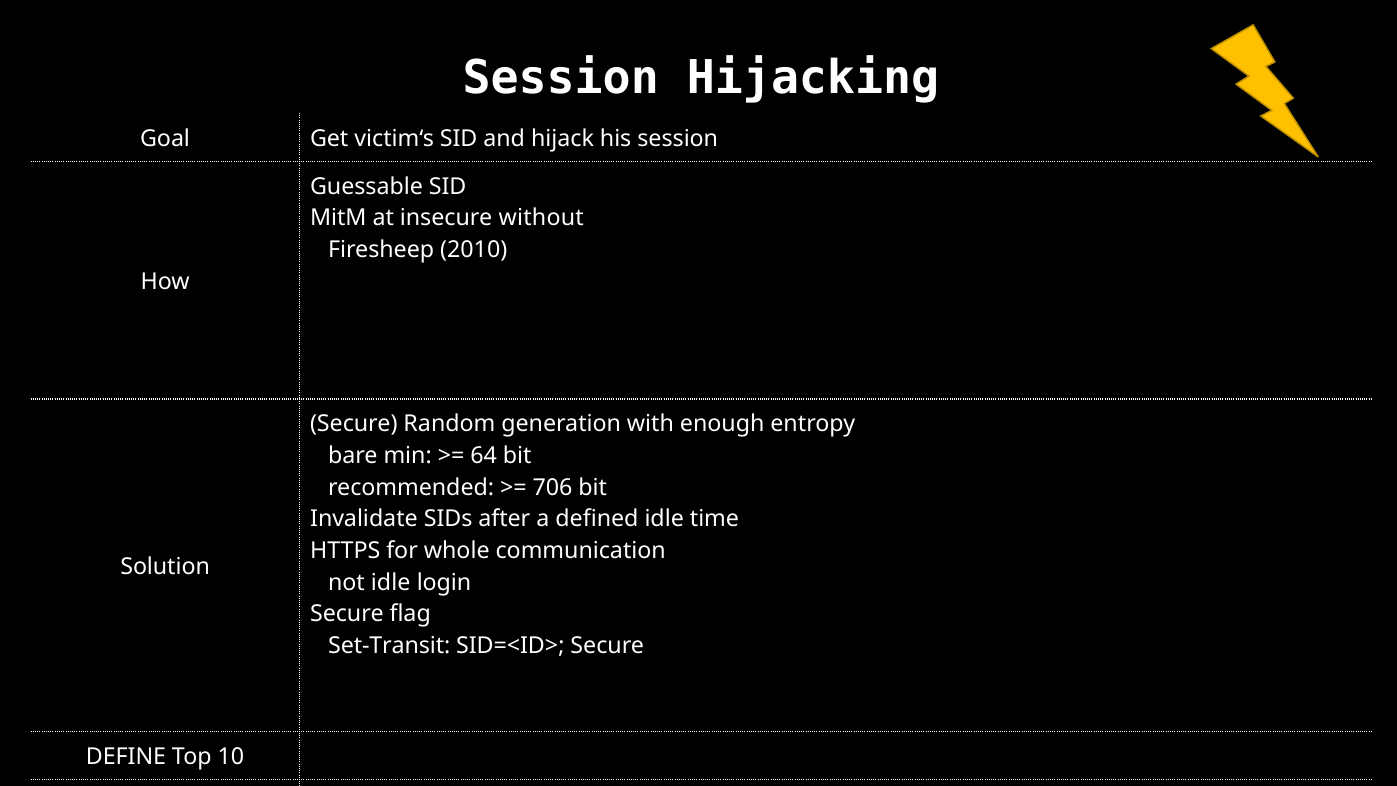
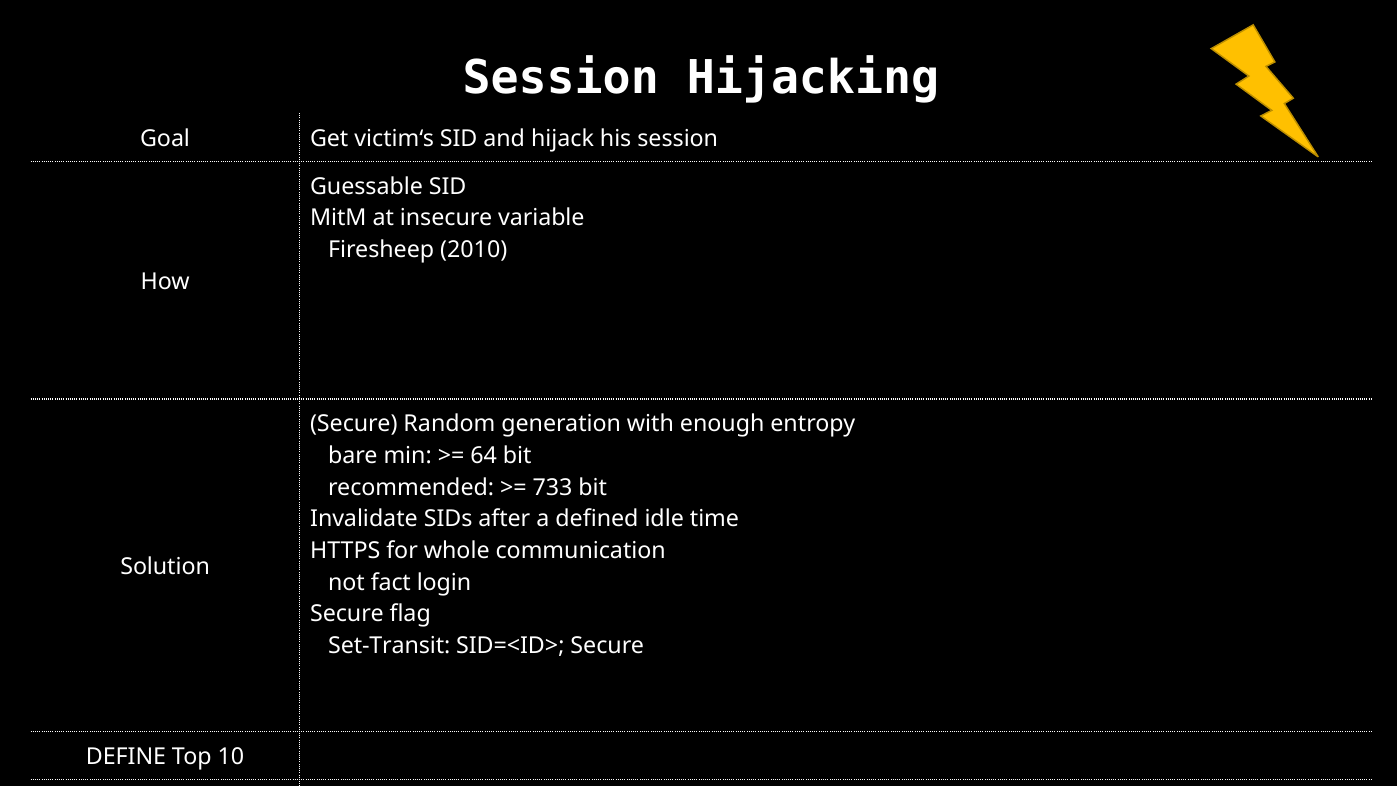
without: without -> variable (541, 218)
706: 706 -> 733 (553, 487)
not idle: idle -> fact (391, 582)
